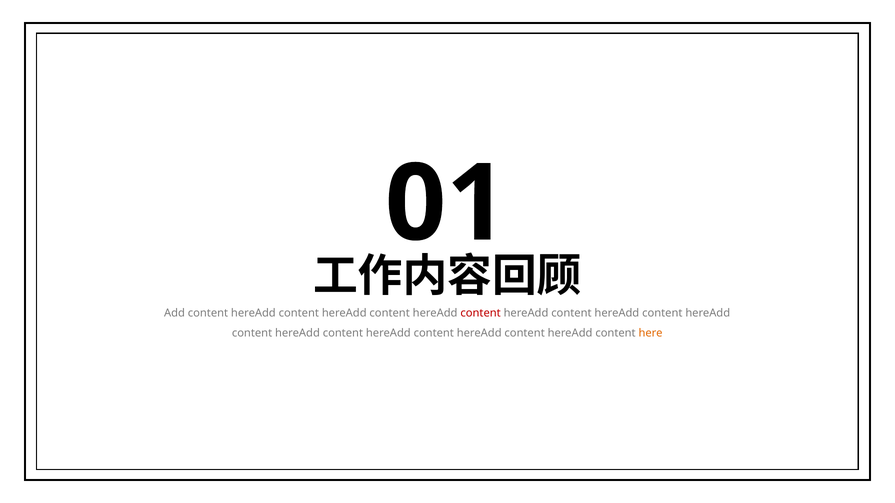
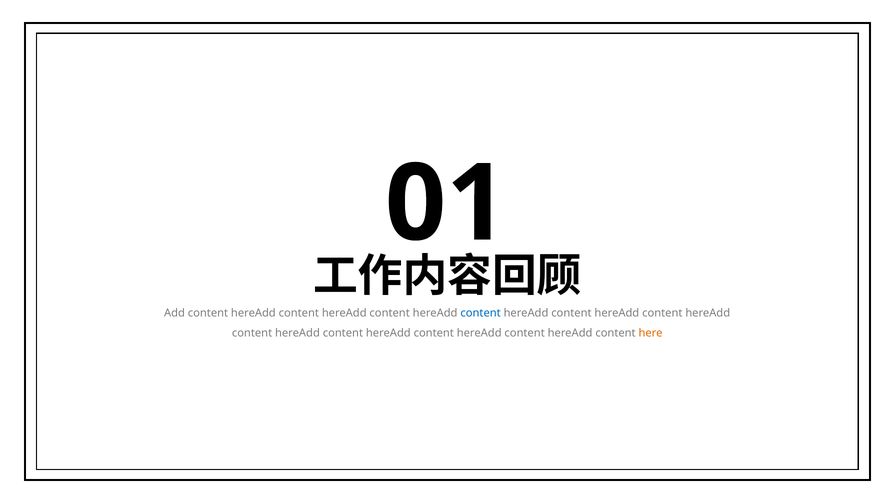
content colour: red -> blue (481, 313)
